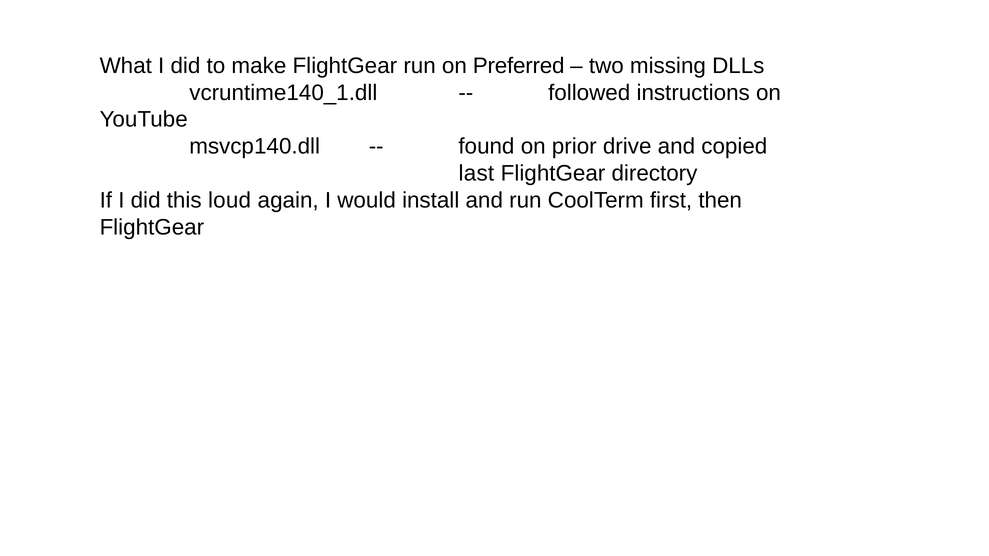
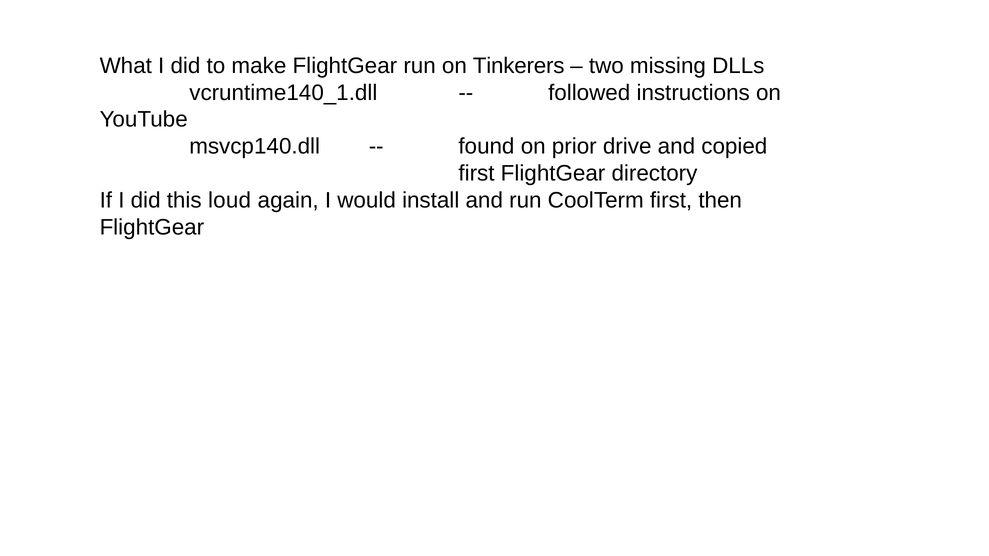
Preferred: Preferred -> Tinkerers (519, 66)
last: last -> first (477, 173)
